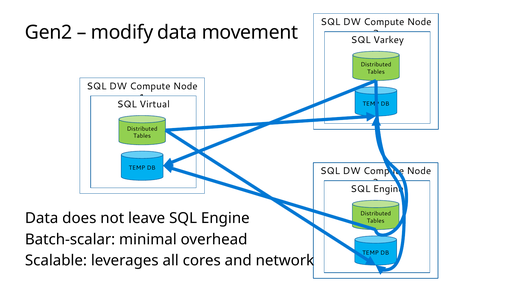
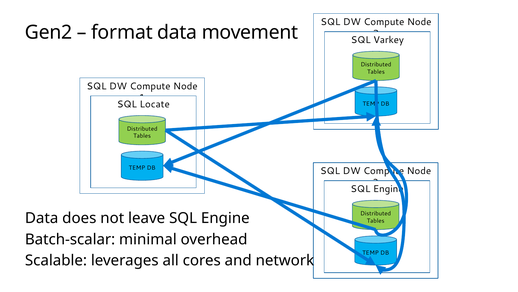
modify: modify -> format (122, 32)
Virtual: Virtual -> Locate (155, 104)
